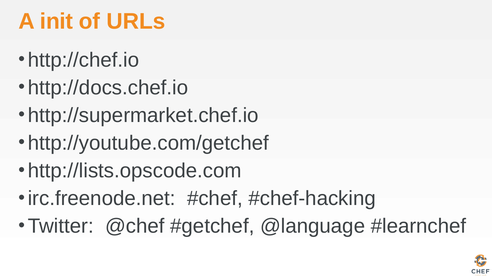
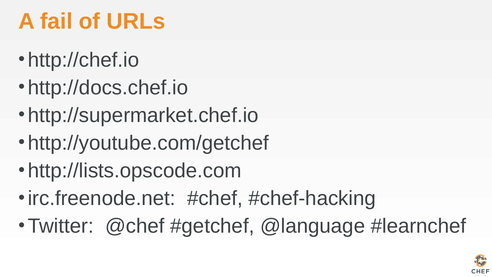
init: init -> fail (56, 21)
